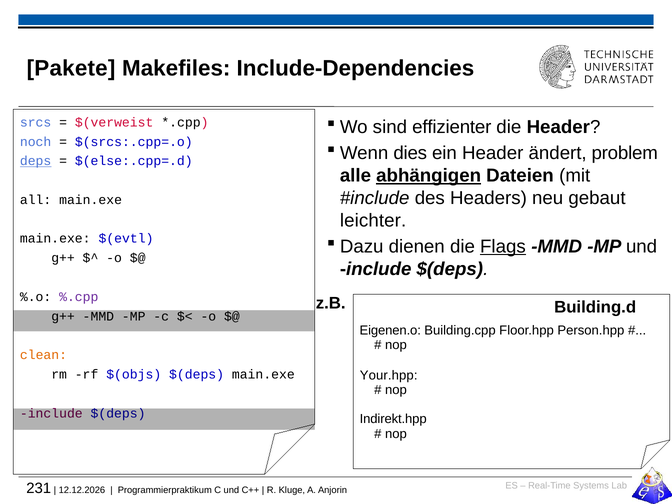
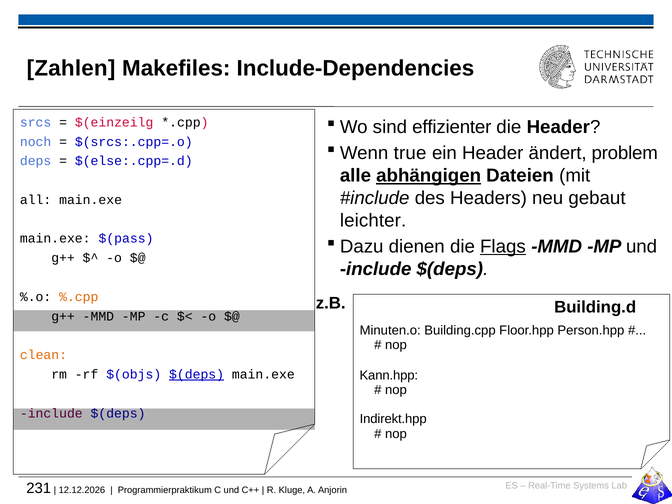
Pakete: Pakete -> Zahlen (71, 68)
$(verweist: $(verweist -> $(einzeilg (114, 122)
dies: dies -> true (410, 153)
deps underline: present -> none (36, 161)
$(evtl: $(evtl -> $(pass (126, 239)
%.cpp colour: purple -> orange (79, 297)
Eigenen.o: Eigenen.o -> Minuten.o (390, 331)
Your.hpp: Your.hpp -> Kann.hpp (389, 375)
$(deps underline: none -> present (197, 374)
